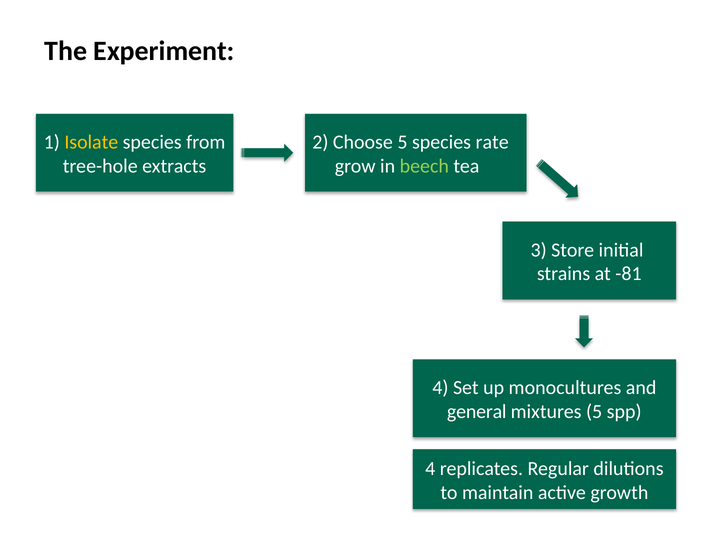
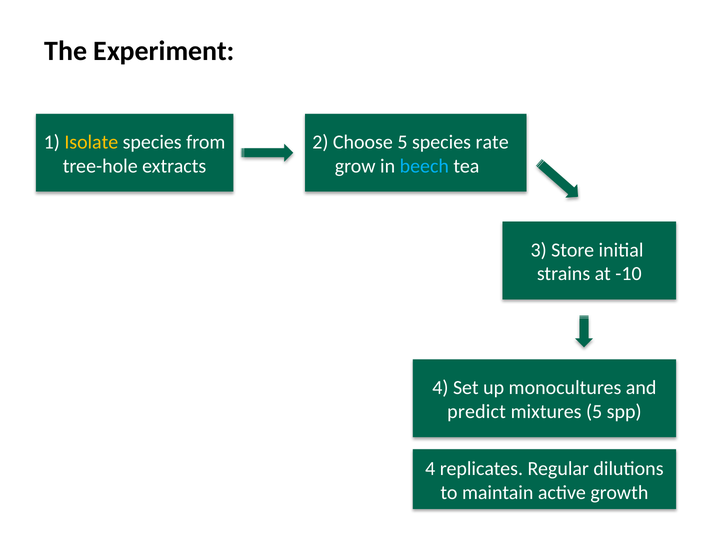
beech colour: light green -> light blue (424, 166)
-81: -81 -> -10 (628, 274)
general: general -> predict (477, 411)
